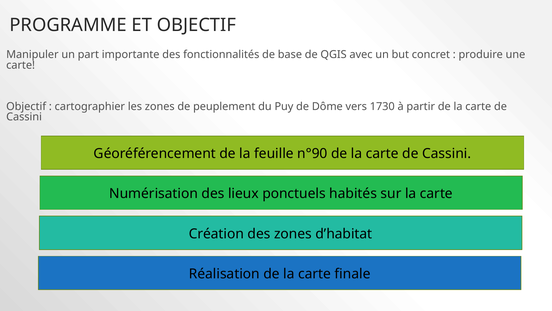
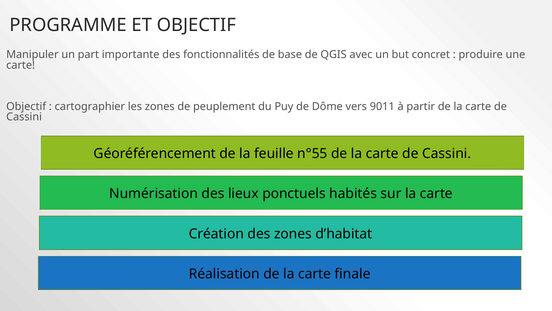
1730: 1730 -> 9011 (382, 106)
n°90: n°90 -> n°55 (312, 153)
